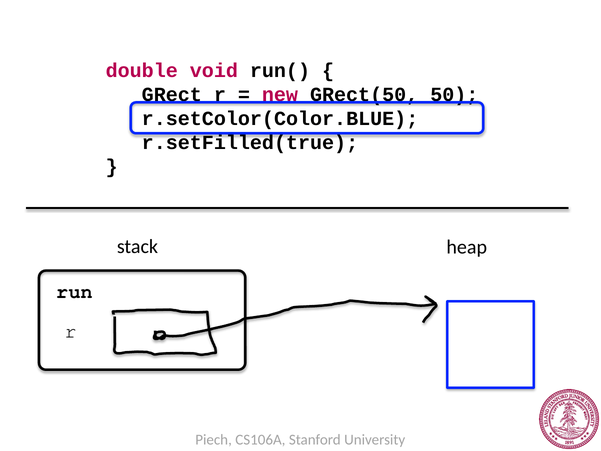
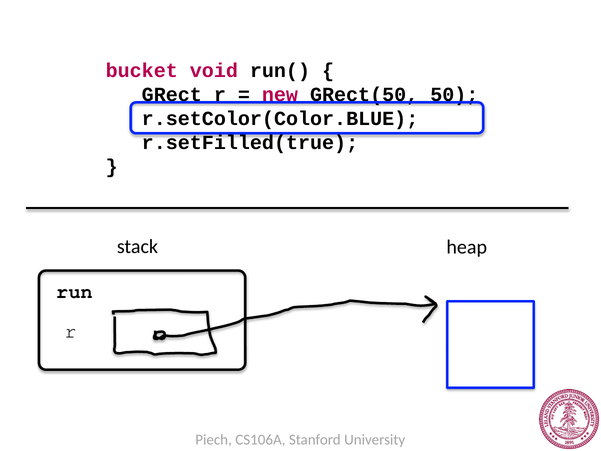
double: double -> bucket (142, 70)
